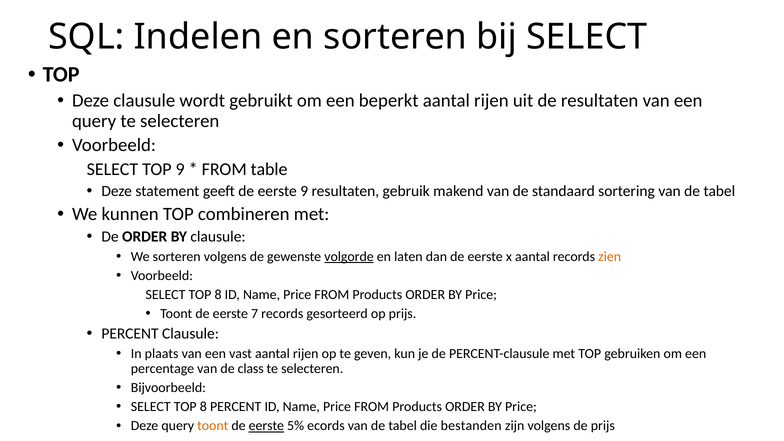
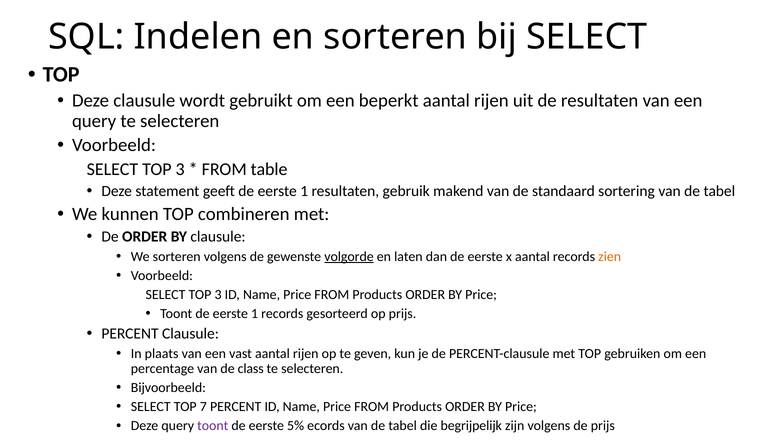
9: 9 -> 3 (180, 169)
geeft de eerste 9: 9 -> 1 (304, 191)
8: 8 -> 3 (218, 295)
Toont de eerste 7: 7 -> 1 (255, 314)
8: 8 -> 7 (203, 407)
toont colour: orange -> purple (213, 426)
eerste underline: present -> none (266, 426)
bestanden: bestanden -> begrijpelijk (471, 426)
